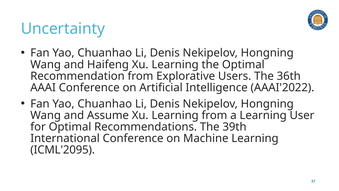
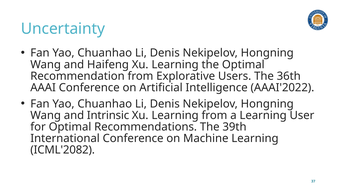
Assume: Assume -> Intrinsic (108, 115)
ICML'2095: ICML'2095 -> ICML'2082 (63, 150)
